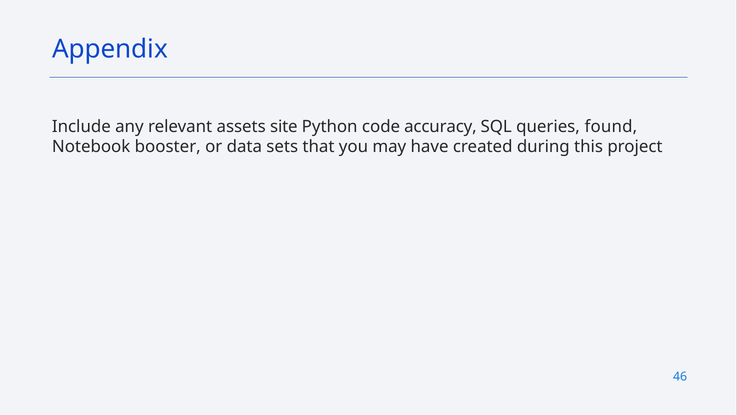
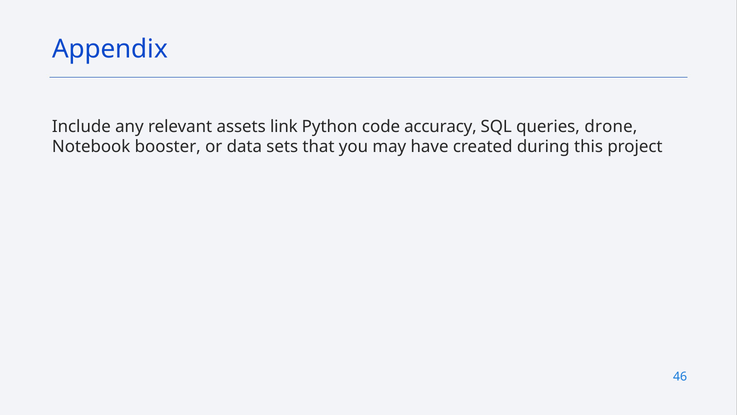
site: site -> link (284, 126)
found: found -> drone (611, 126)
